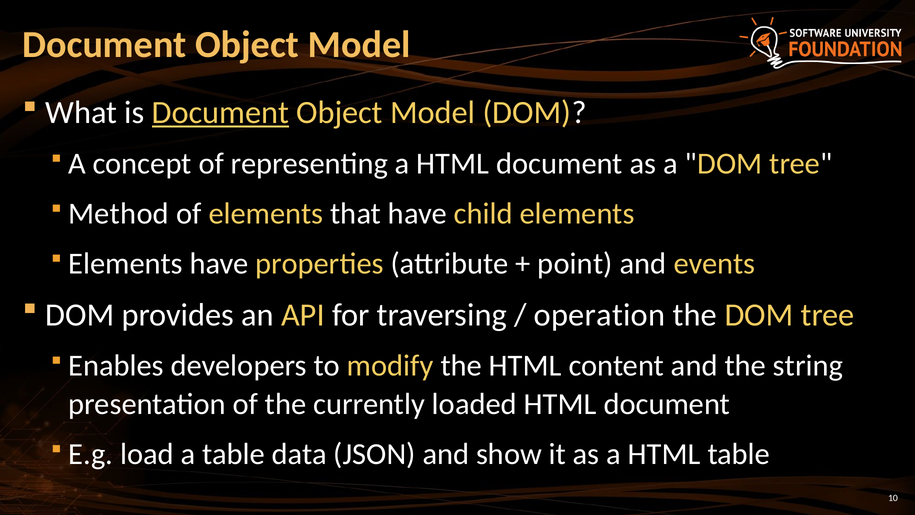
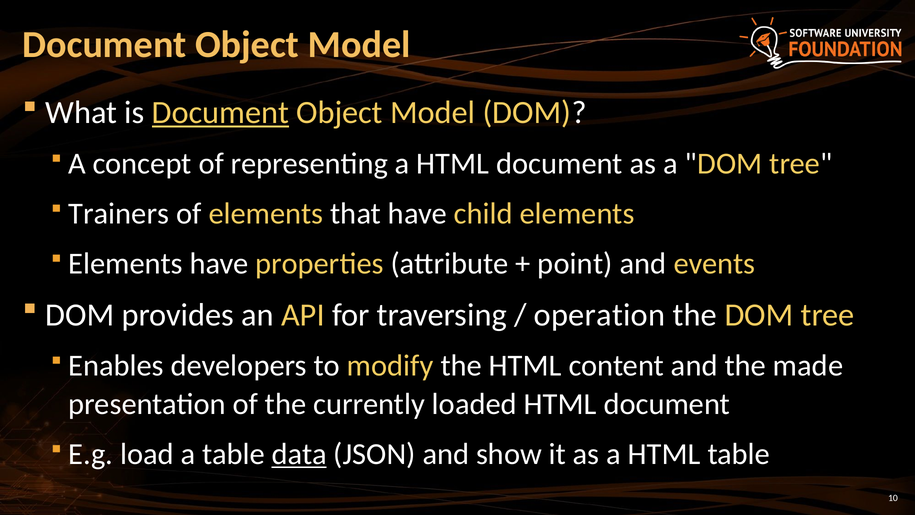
Method: Method -> Trainers (119, 214)
string: string -> made (808, 366)
data underline: none -> present (299, 454)
